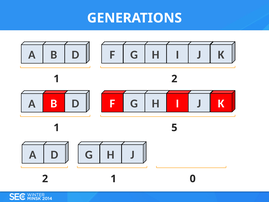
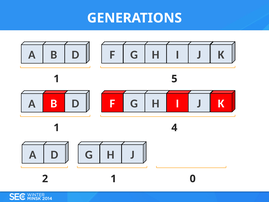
1 2: 2 -> 5 (174, 79)
5: 5 -> 4 (174, 128)
